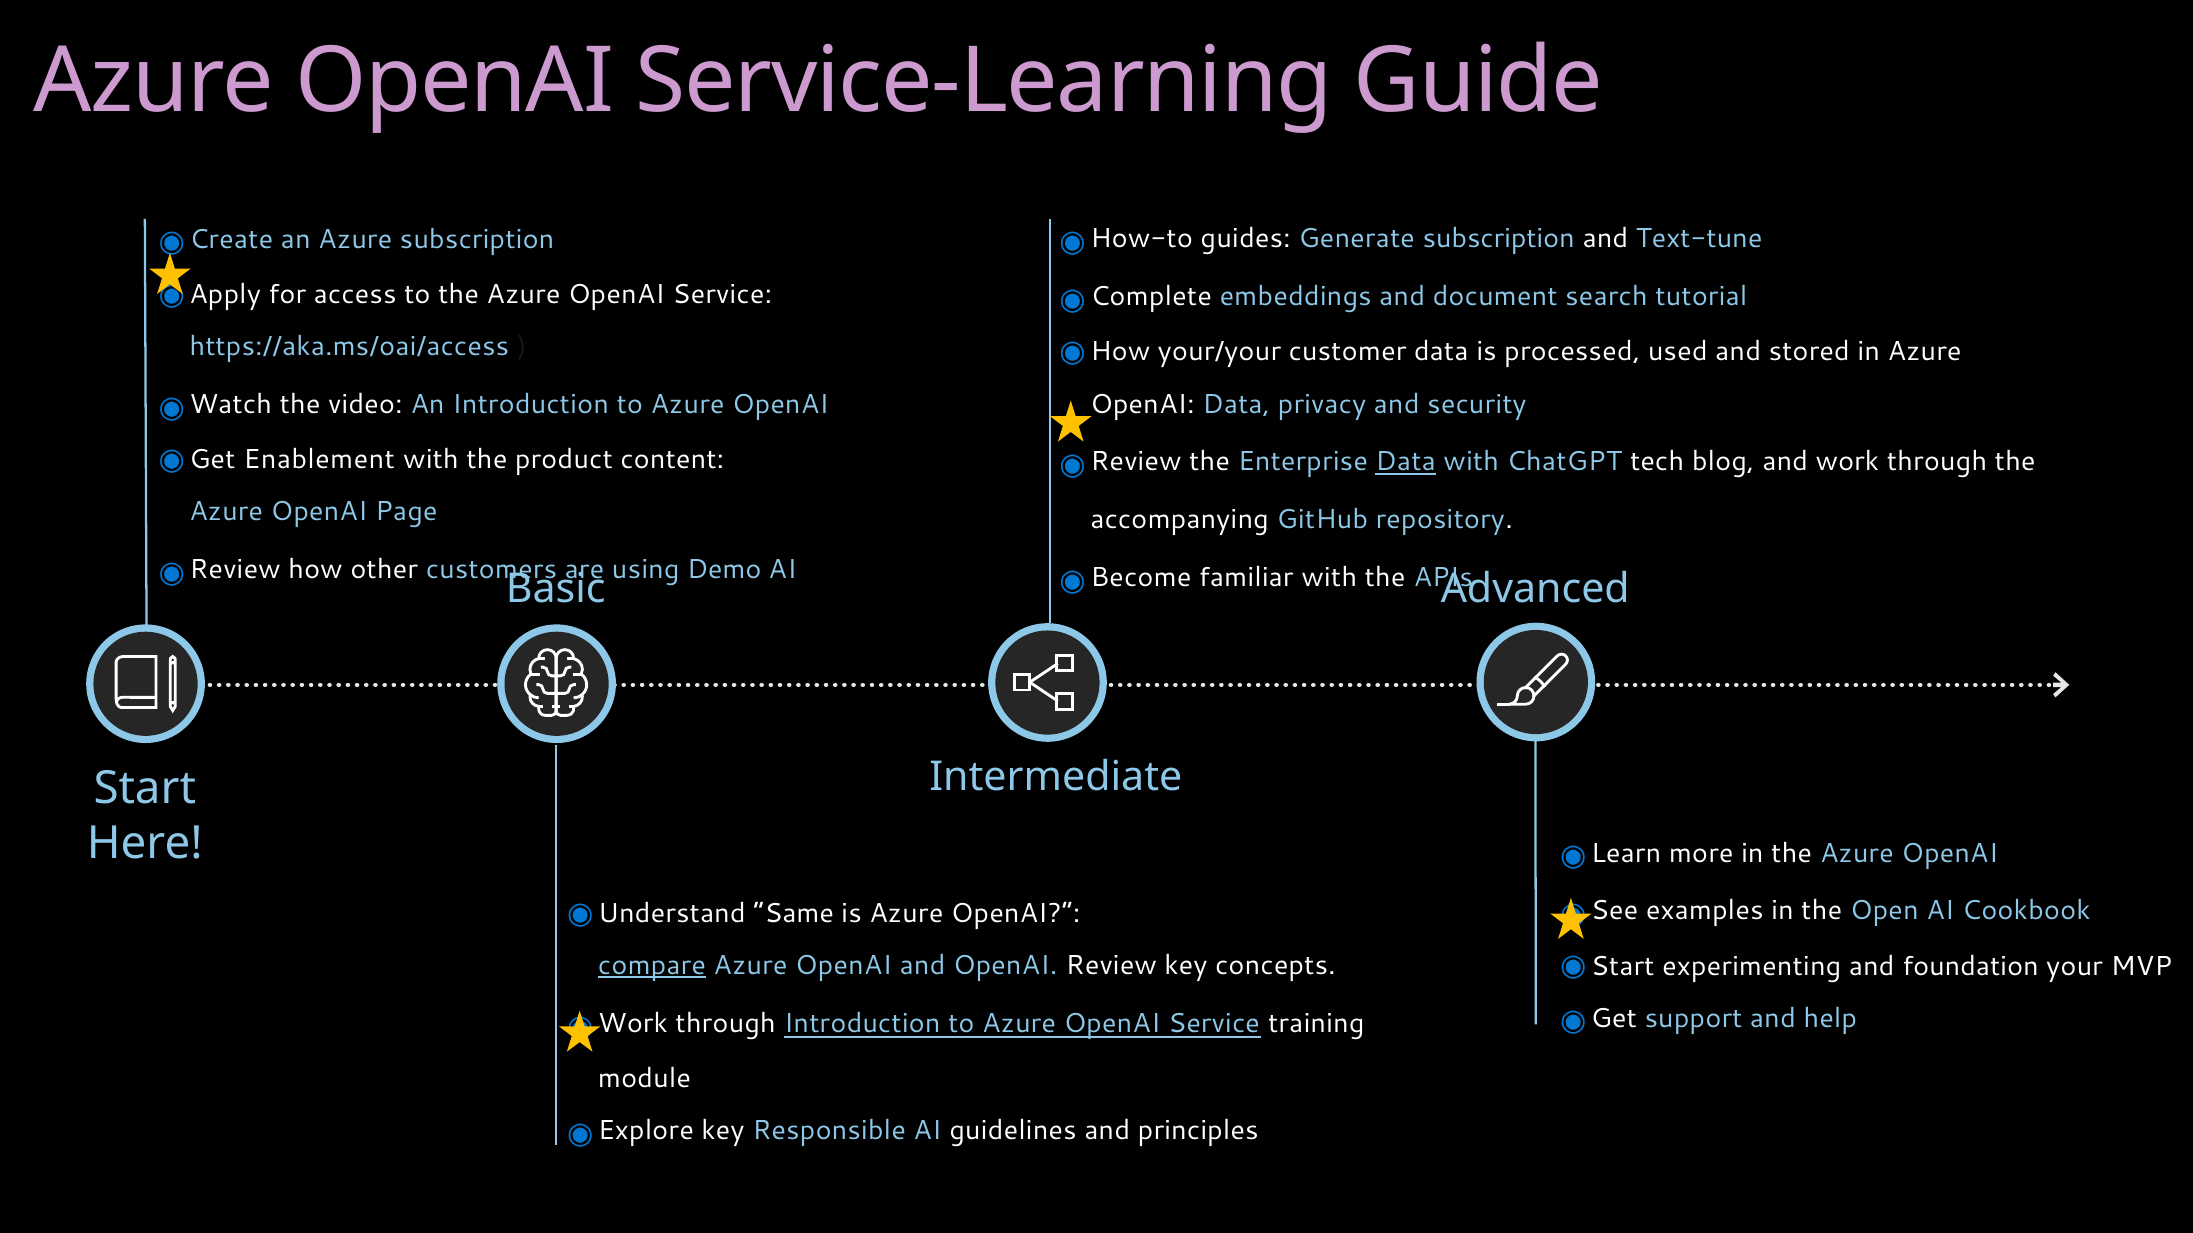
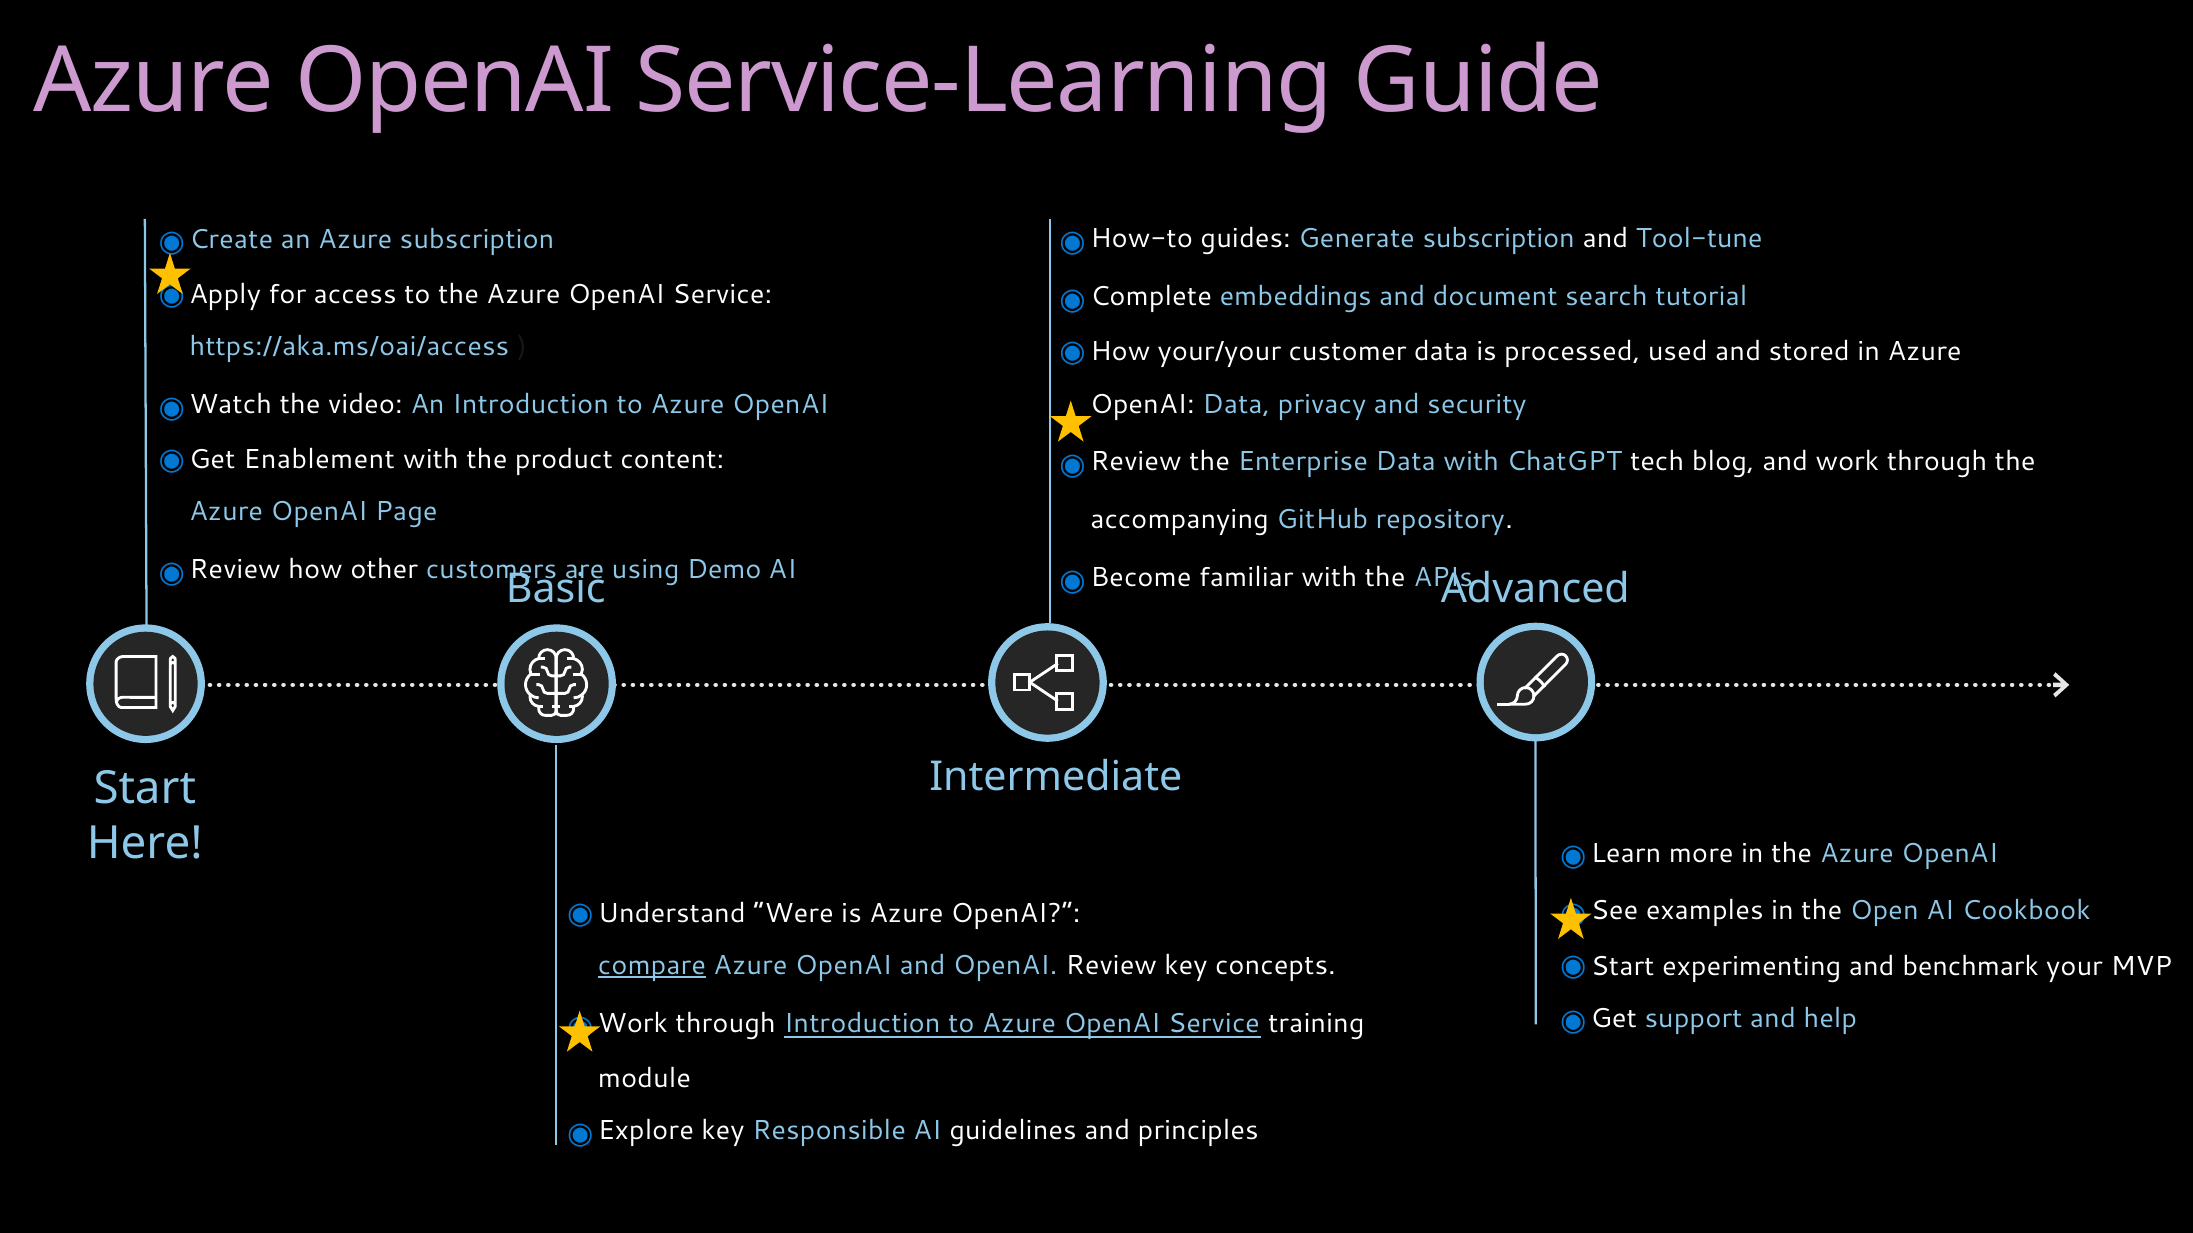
Text-tune: Text-tune -> Tool-tune (1699, 239)
Data underline: present -> none (1406, 462)
Same: Same -> Were (794, 914)
foundation: foundation -> benchmark (1971, 966)
